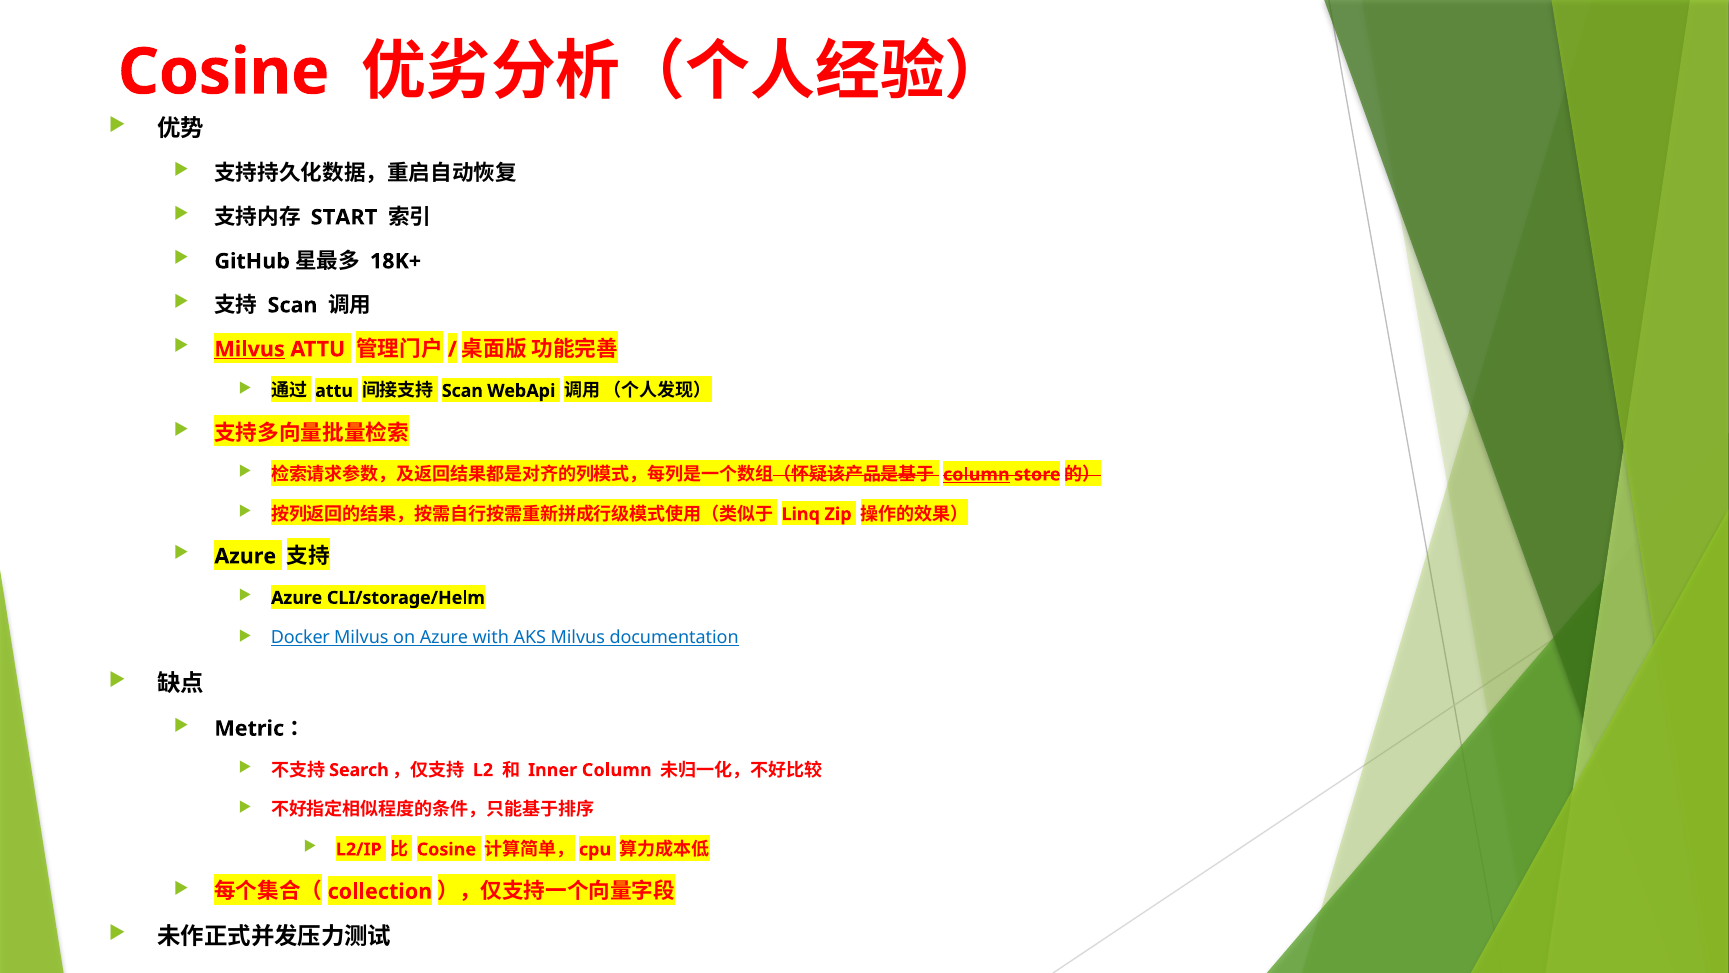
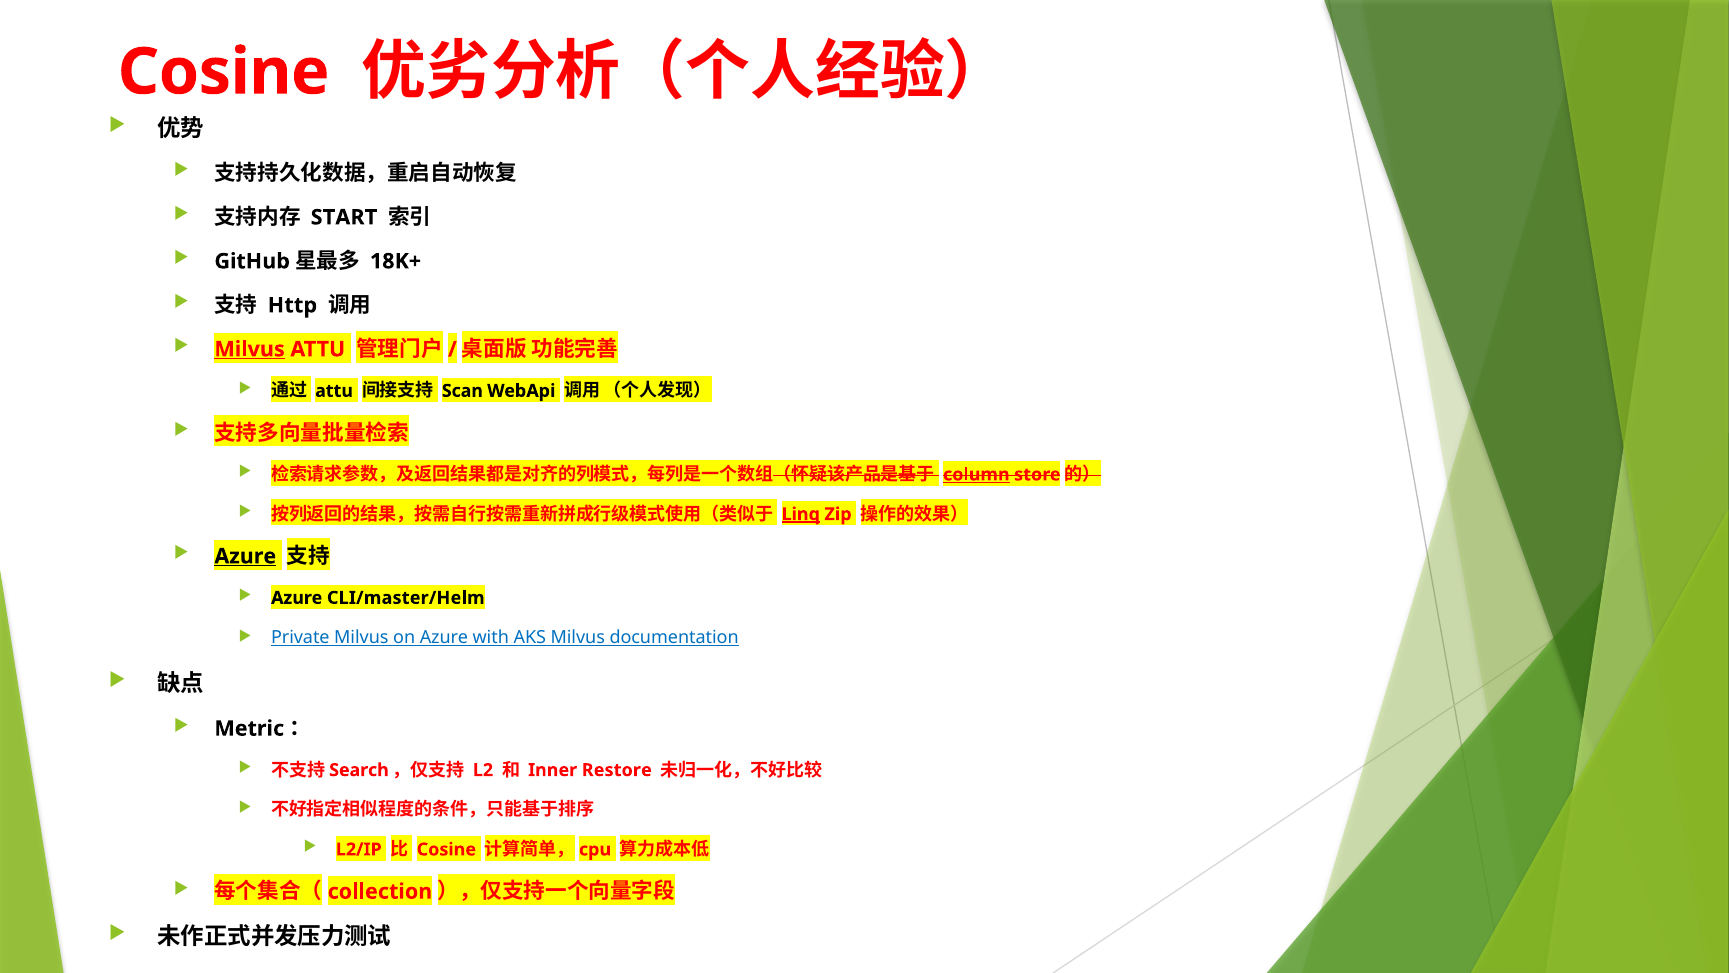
Scan: Scan -> Http (292, 305)
Linq underline: none -> present (801, 514)
Azure underline: none -> present (245, 556)
CLI/storage/Helm: CLI/storage/Helm -> CLI/master/Helm (406, 598)
Docker: Docker -> Private (300, 637)
Inner Column: Column -> Restore (617, 770)
